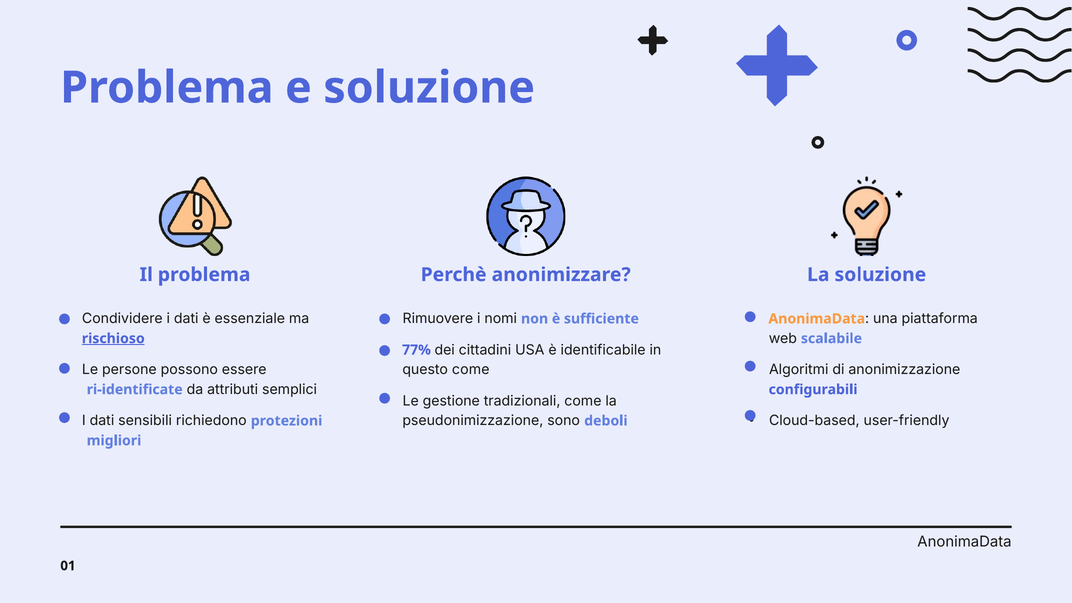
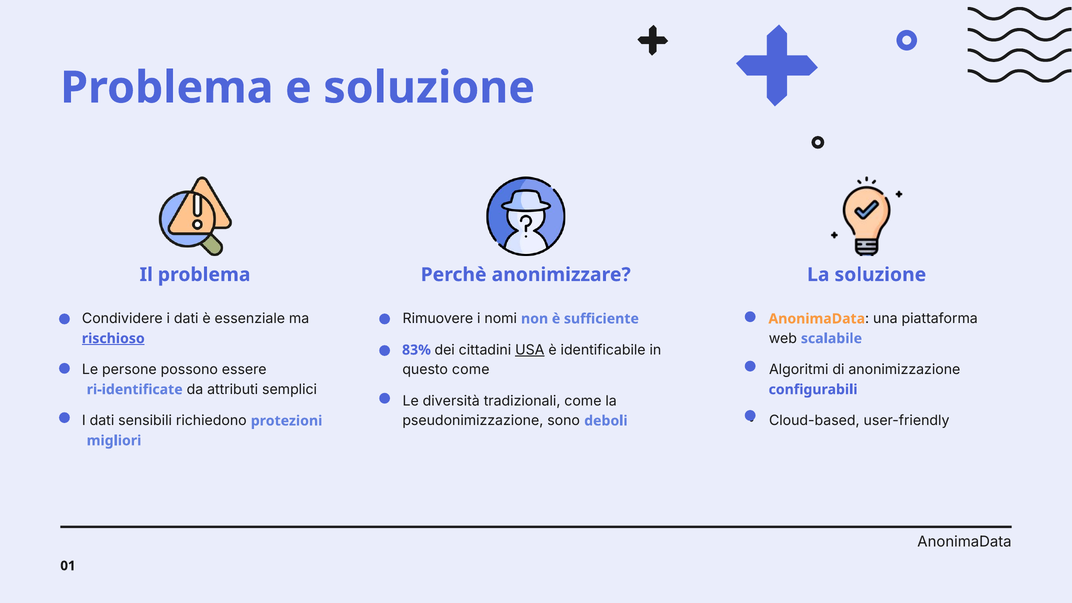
77%: 77% -> 83% (416, 350)
USA underline: none -> present (530, 350)
gestione: gestione -> diversità (451, 401)
